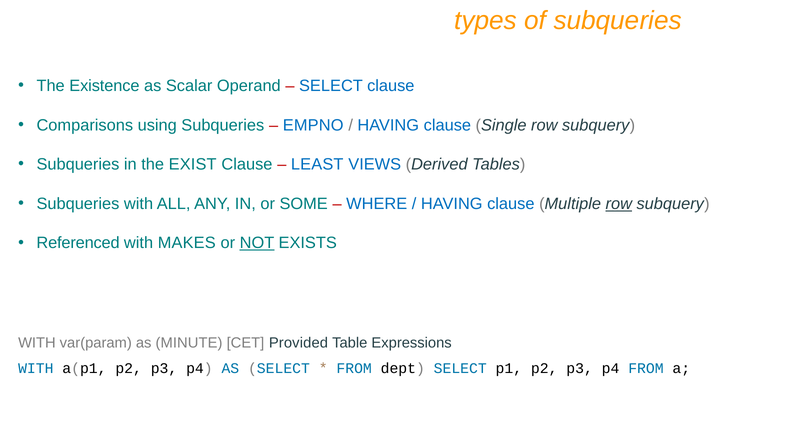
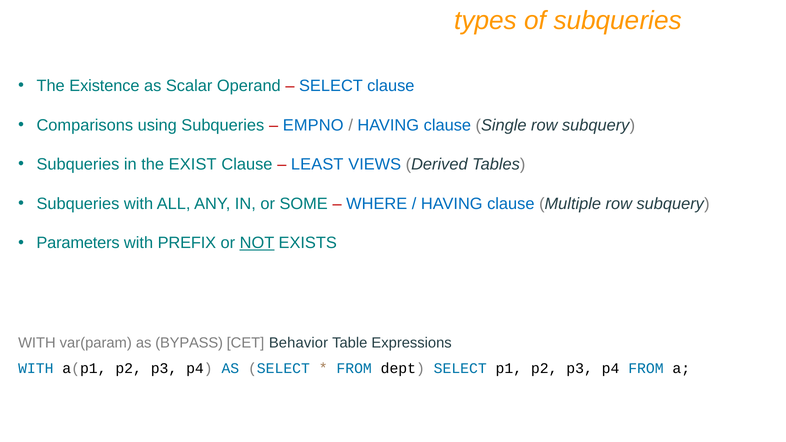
row underline: present -> none (619, 204)
Referenced: Referenced -> Parameters (78, 243)
MAKES: MAKES -> PREFIX (187, 243)
MINUTE: MINUTE -> BYPASS (189, 343)
Provided: Provided -> Behavior (298, 343)
